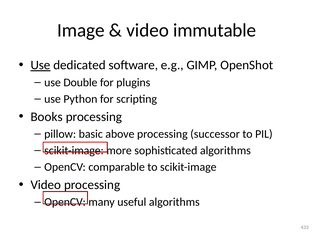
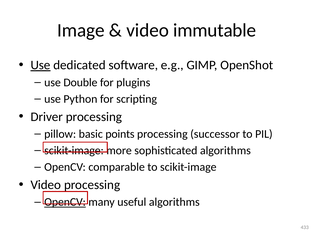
Books: Books -> Driver (47, 117)
above: above -> points (120, 134)
OpenCV underline: none -> present (65, 202)
